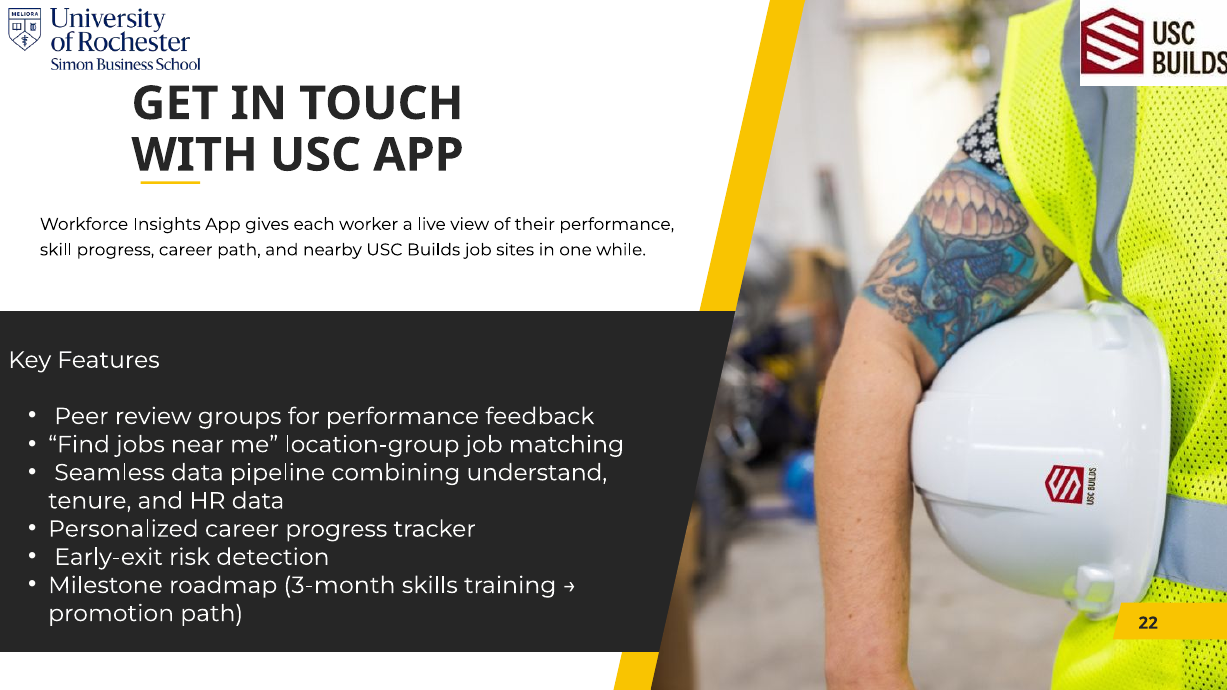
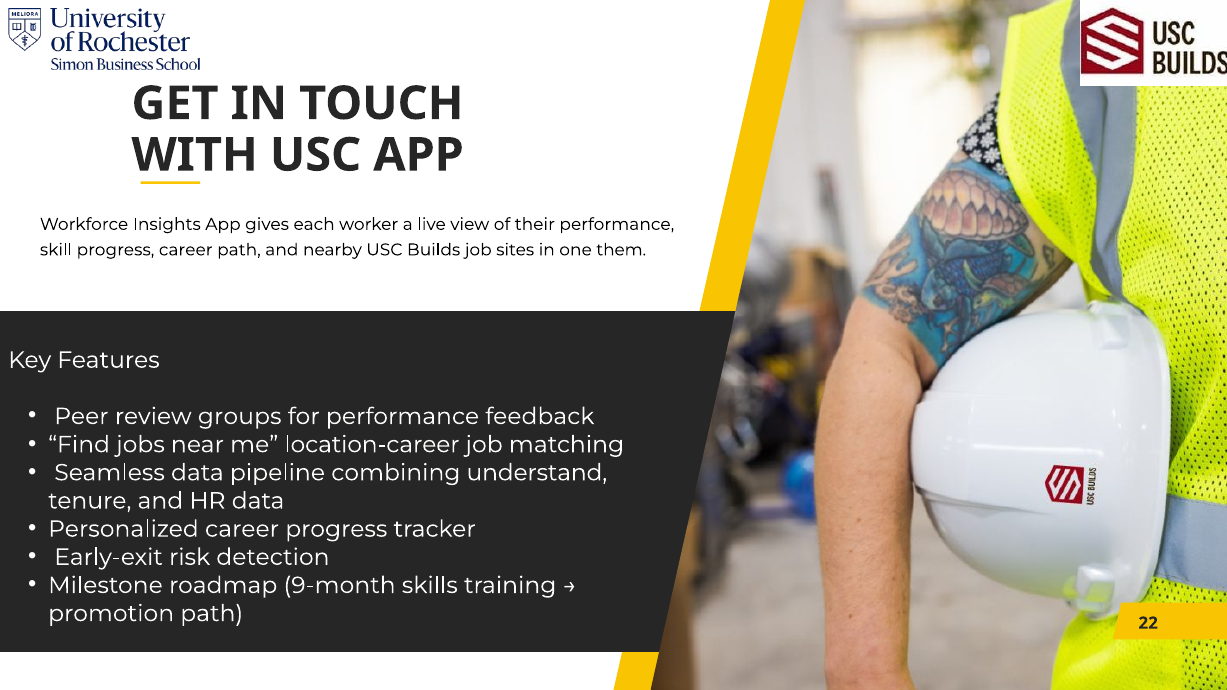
while: while -> them (621, 250)
location-group: location-group -> location-career (372, 445)
3-month: 3-month -> 9-month (340, 585)
